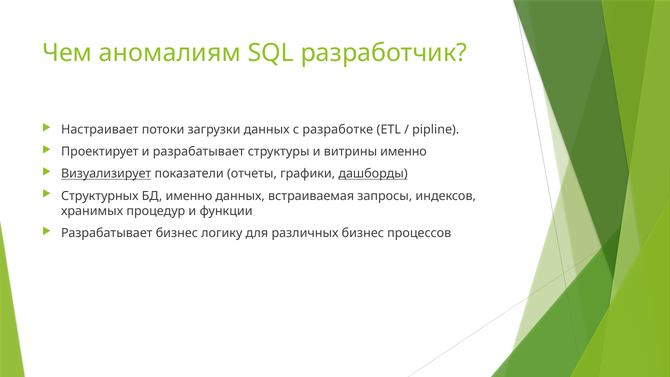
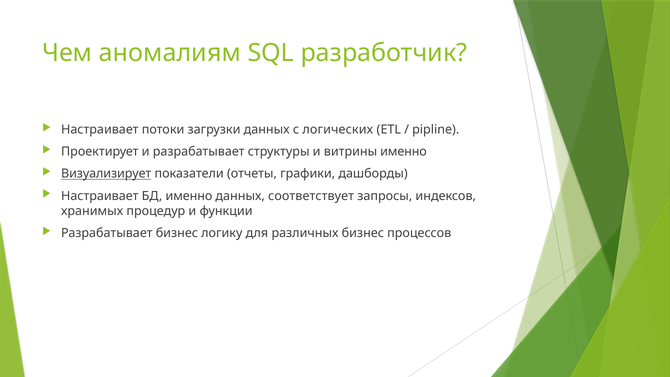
разработке: разработке -> логических (338, 130)
дашборды underline: present -> none (373, 174)
Структурных: Структурных -> Настраивает (100, 196)
встраиваемая: встраиваемая -> соответствует (311, 196)
